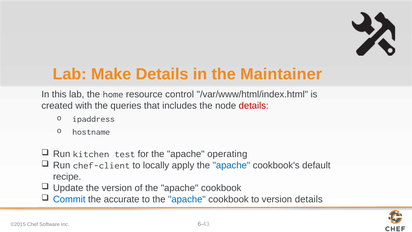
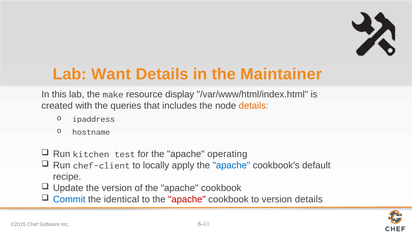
Make: Make -> Want (111, 74)
home: home -> make (113, 94)
control: control -> display (180, 94)
details colour: red -> orange (254, 105)
accurate: accurate -> identical (122, 199)
apache colour: blue -> red (187, 199)
